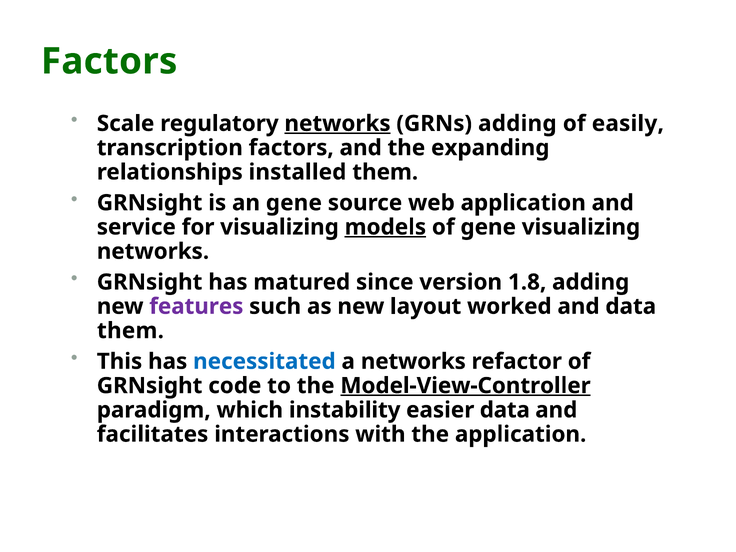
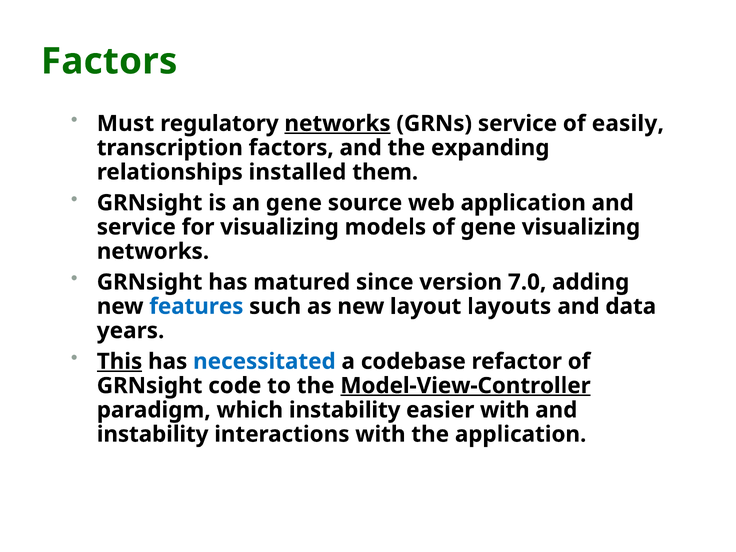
Scale: Scale -> Must (125, 124)
GRNs adding: adding -> service (517, 124)
models underline: present -> none (385, 227)
1.8: 1.8 -> 7.0 (527, 282)
features colour: purple -> blue (196, 306)
worked: worked -> layouts (509, 306)
them: them -> years (131, 331)
This underline: none -> present (120, 361)
a networks: networks -> codebase (413, 361)
easier data: data -> with (505, 410)
facilitates: facilitates -> instability (153, 434)
